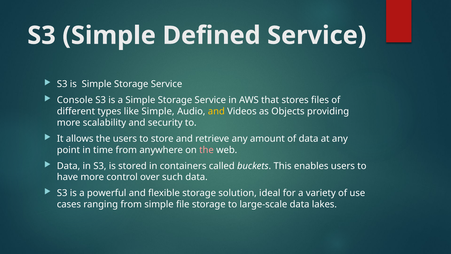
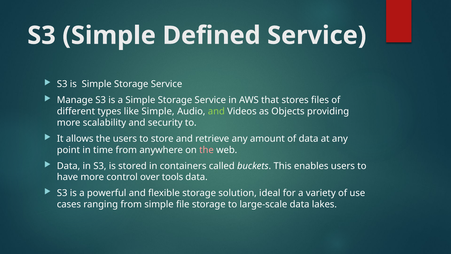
Console: Console -> Manage (75, 100)
and colour: yellow -> light green (216, 111)
such: such -> tools (173, 177)
